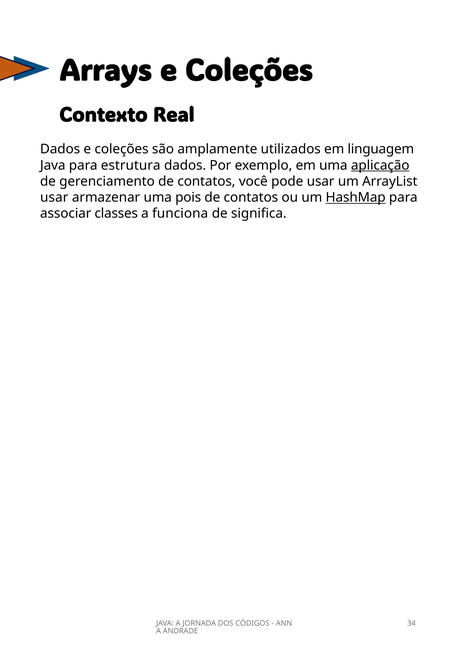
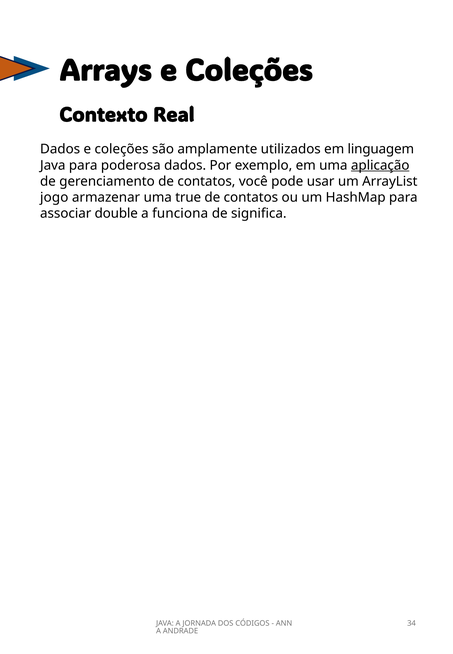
estrutura: estrutura -> poderosa (131, 165)
usar: usar -> jogo (54, 198)
pois: pois -> true (188, 198)
HashMap underline: present -> none (356, 198)
classes: classes -> double (116, 214)
